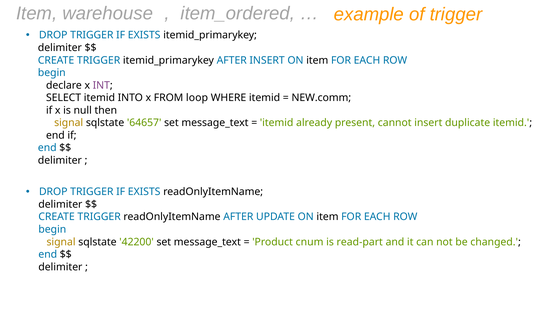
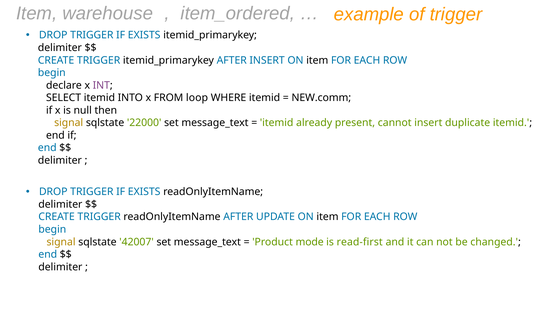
64657: 64657 -> 22000 (144, 123)
42200: 42200 -> 42007 (137, 242)
cnum: cnum -> mode (310, 242)
read-part: read-part -> read-first (360, 242)
